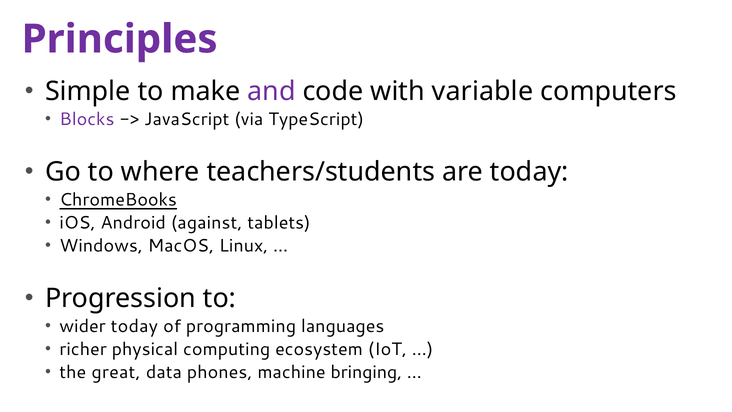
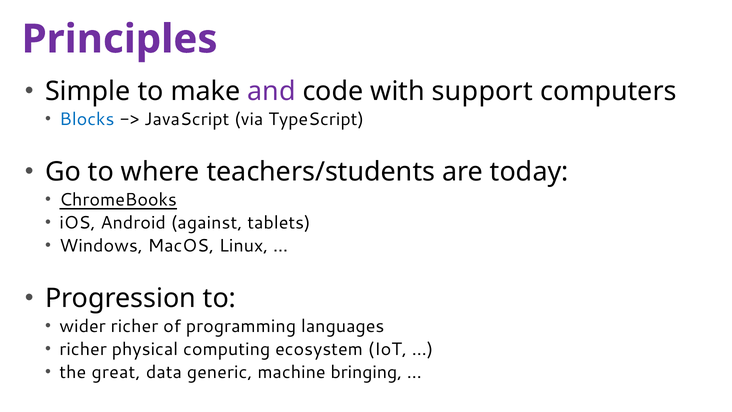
variable: variable -> support (482, 91)
Blocks colour: purple -> blue (87, 119)
wider today: today -> richer (134, 326)
phones: phones -> generic (220, 372)
